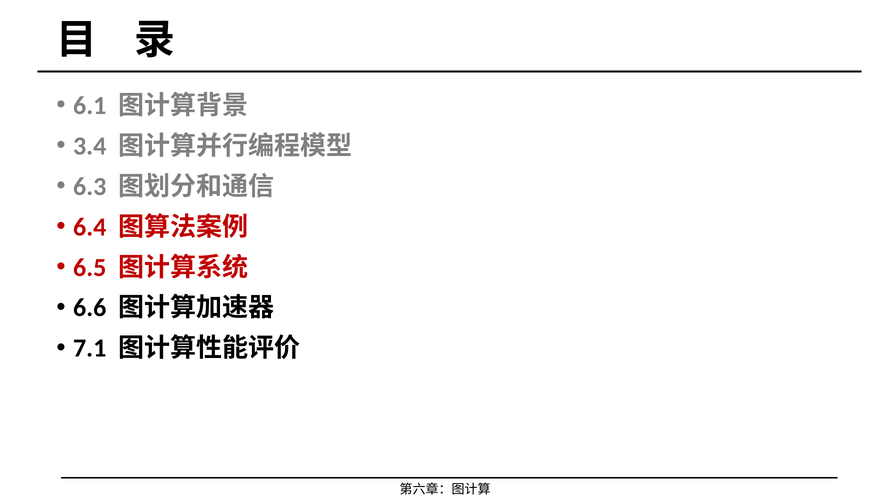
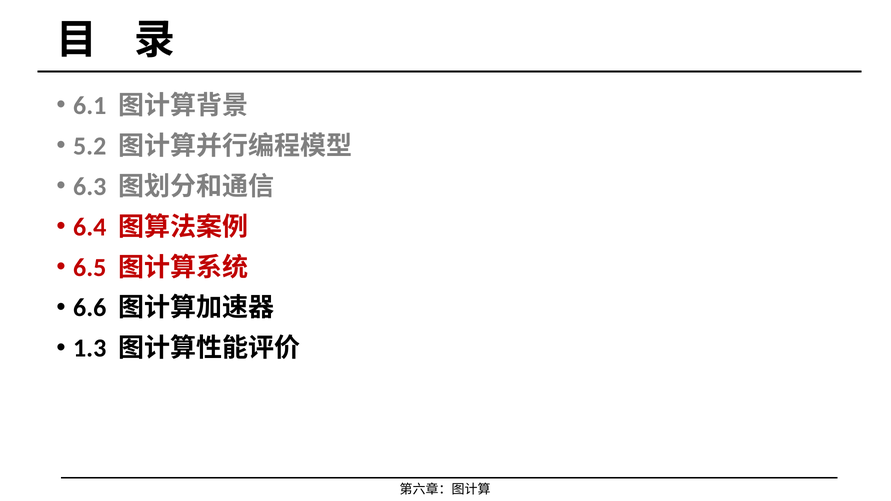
3.4: 3.4 -> 5.2 (90, 146)
7.1: 7.1 -> 1.3 (90, 349)
